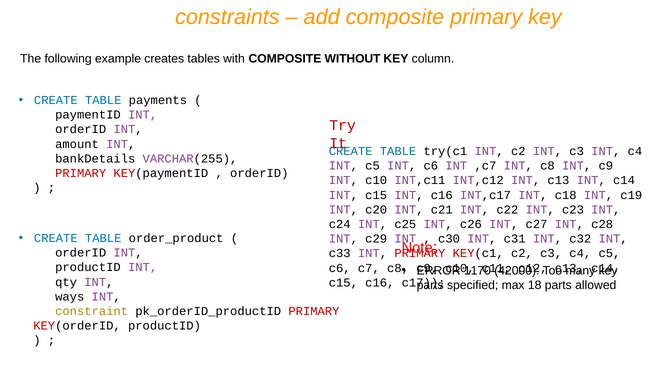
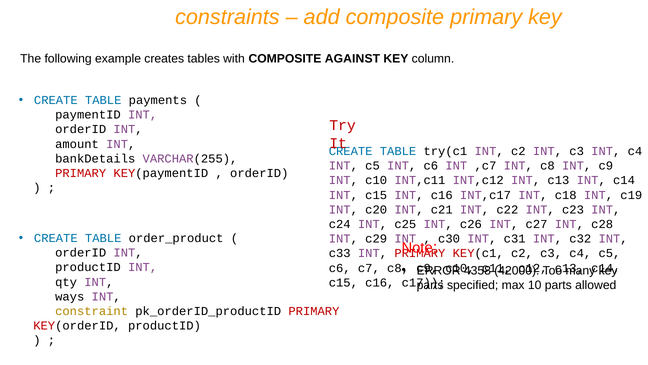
WITHOUT: WITHOUT -> AGAINST (352, 59)
1170: 1170 -> 4358 (477, 270)
18: 18 -> 10 (535, 285)
